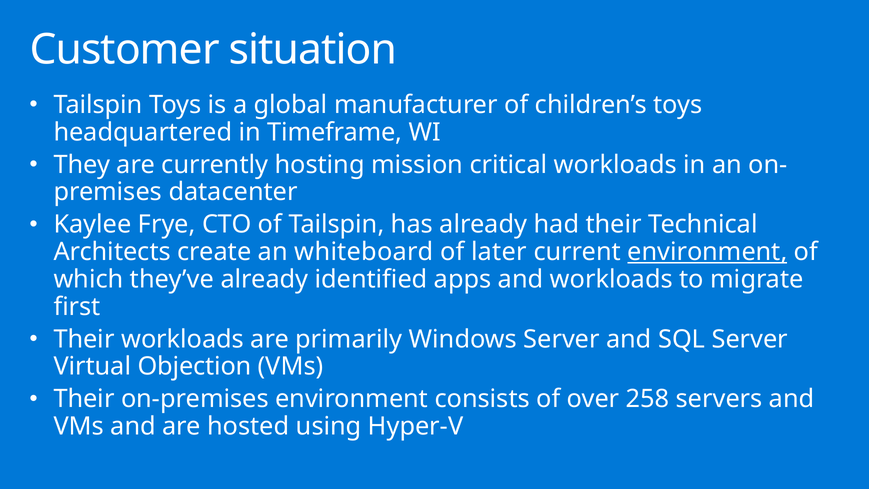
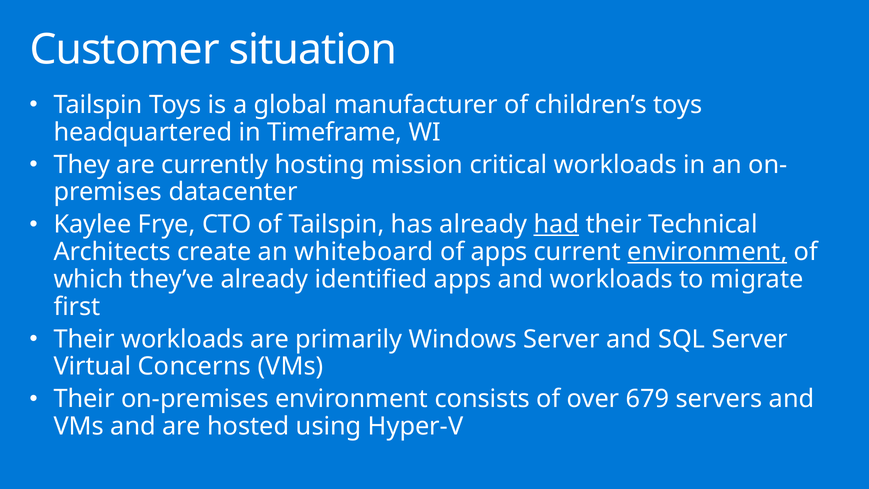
had underline: none -> present (556, 224)
of later: later -> apps (499, 252)
Objection: Objection -> Concerns (194, 366)
258: 258 -> 679 (648, 399)
